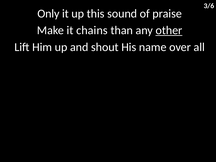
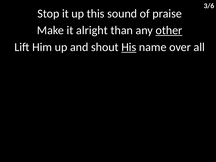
Only: Only -> Stop (48, 14)
chains: chains -> alright (92, 30)
His underline: none -> present (129, 47)
